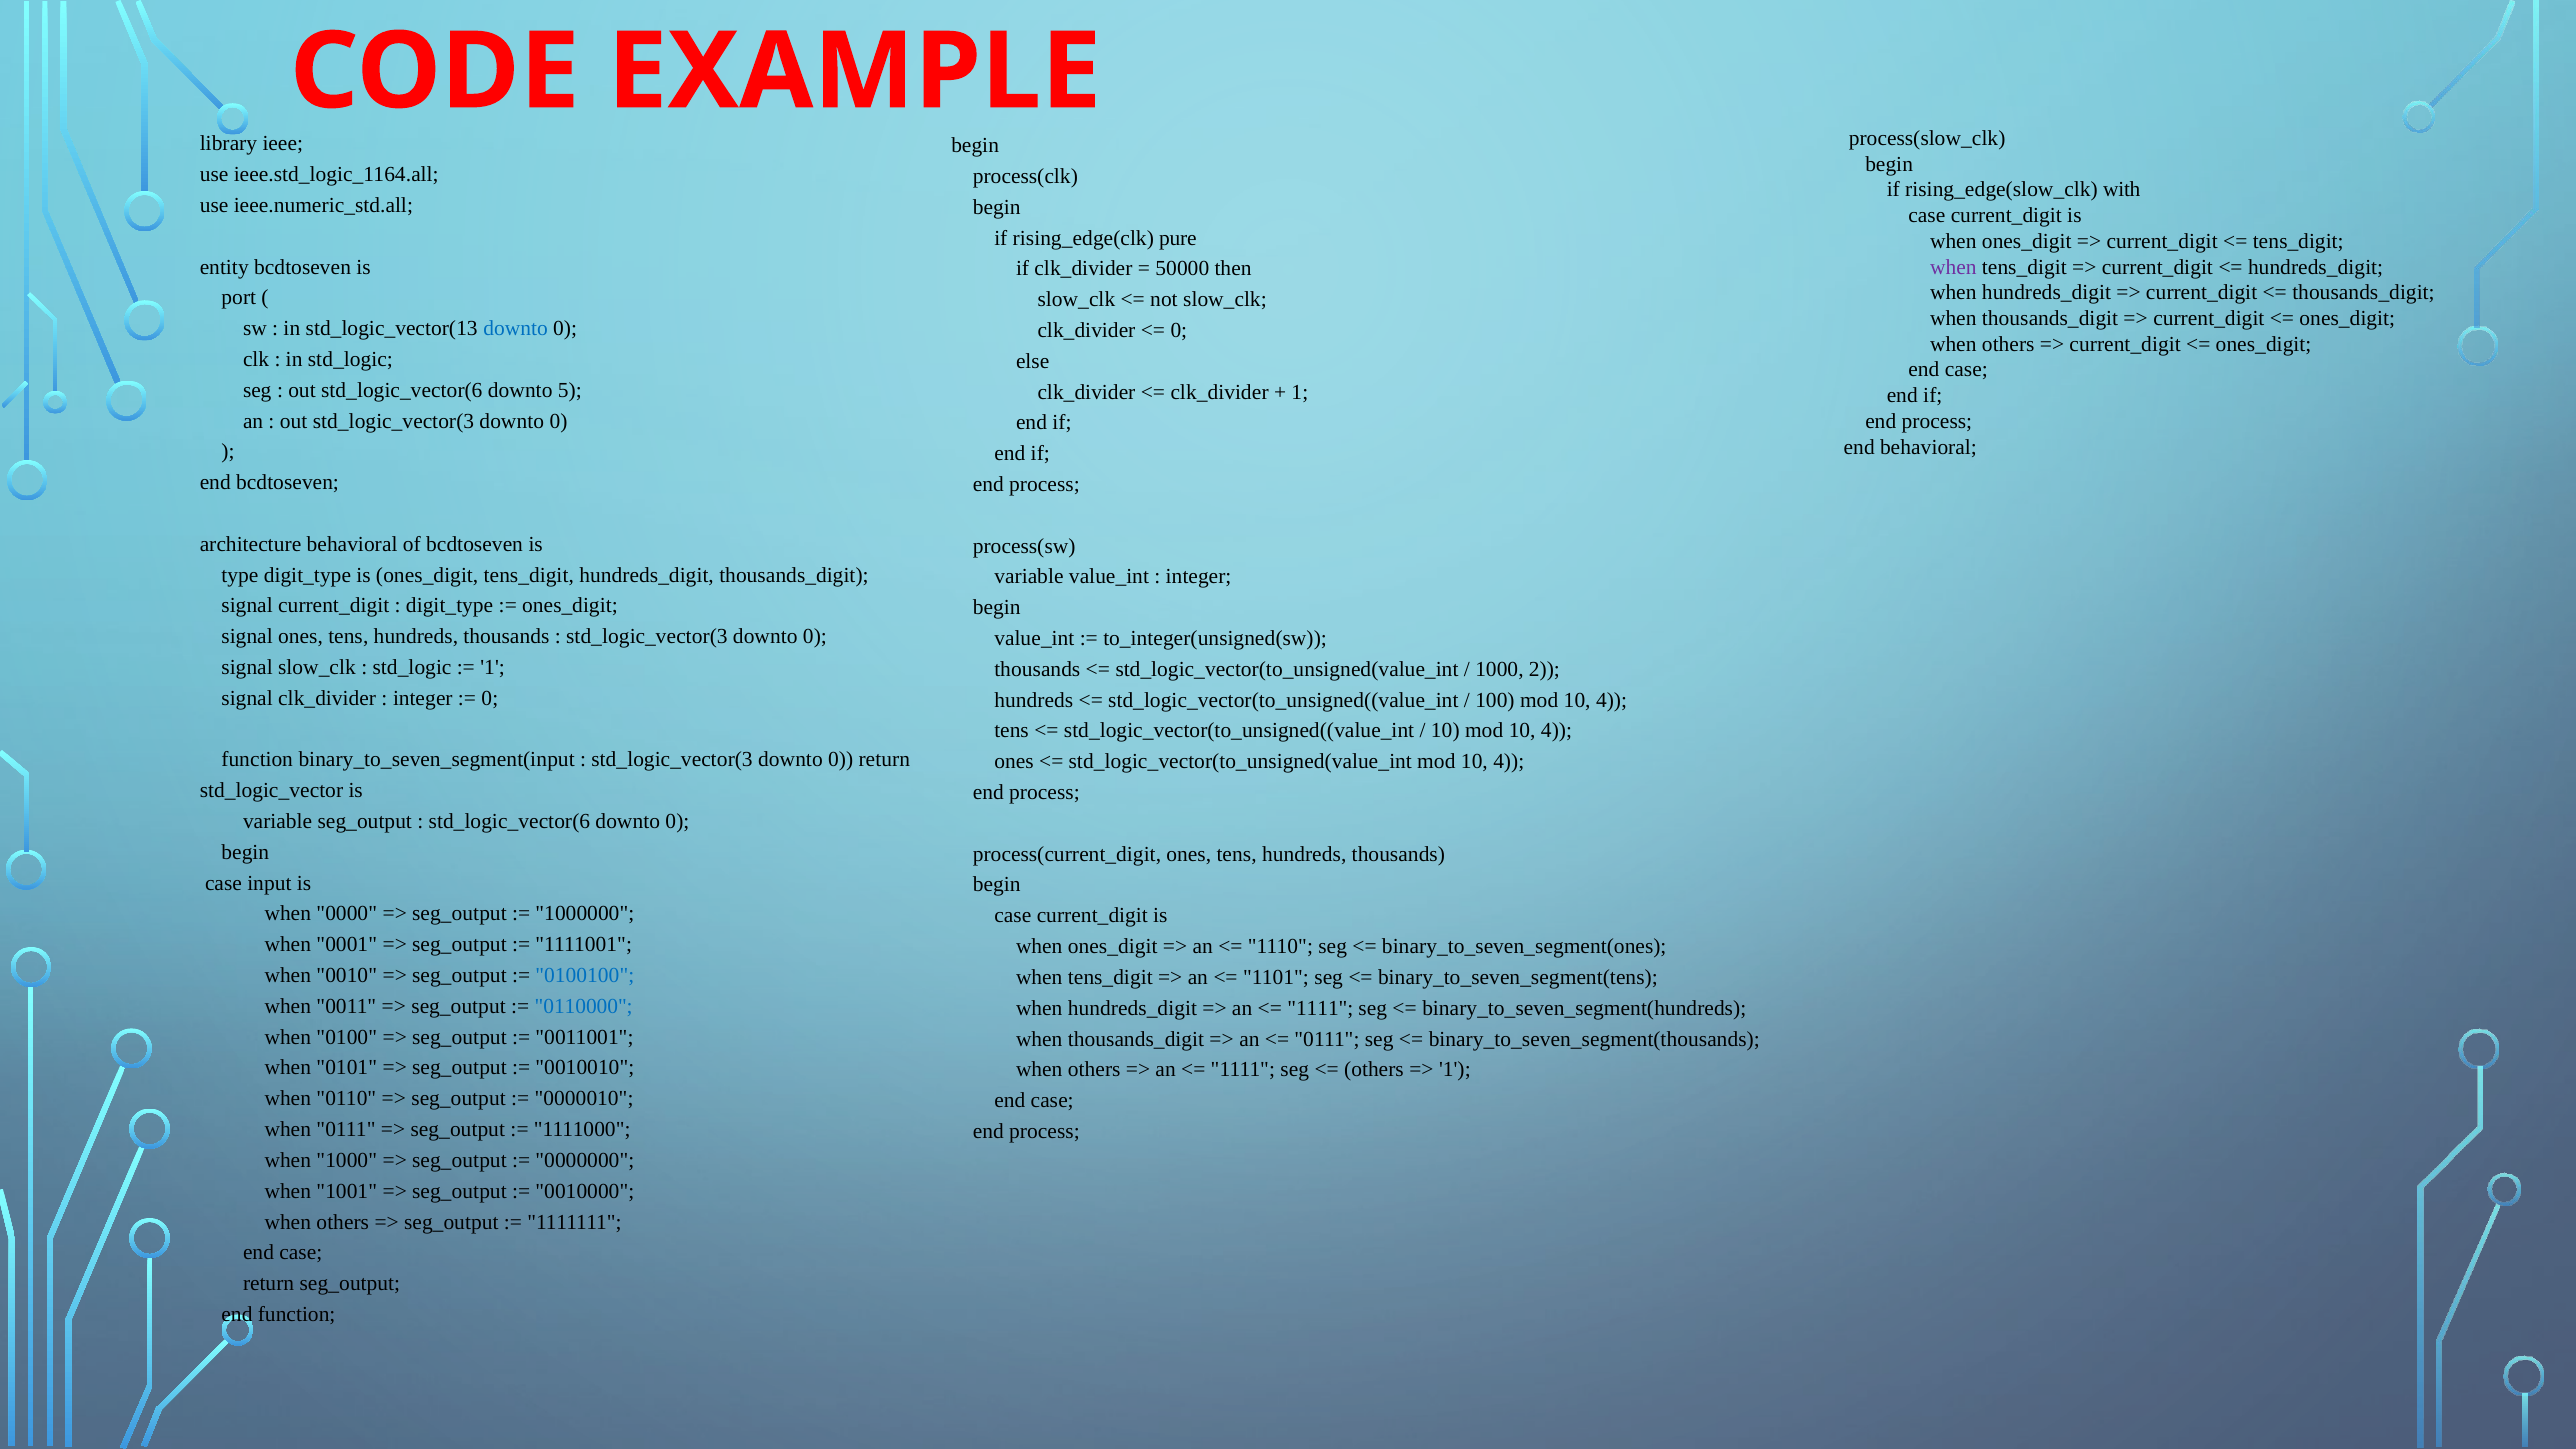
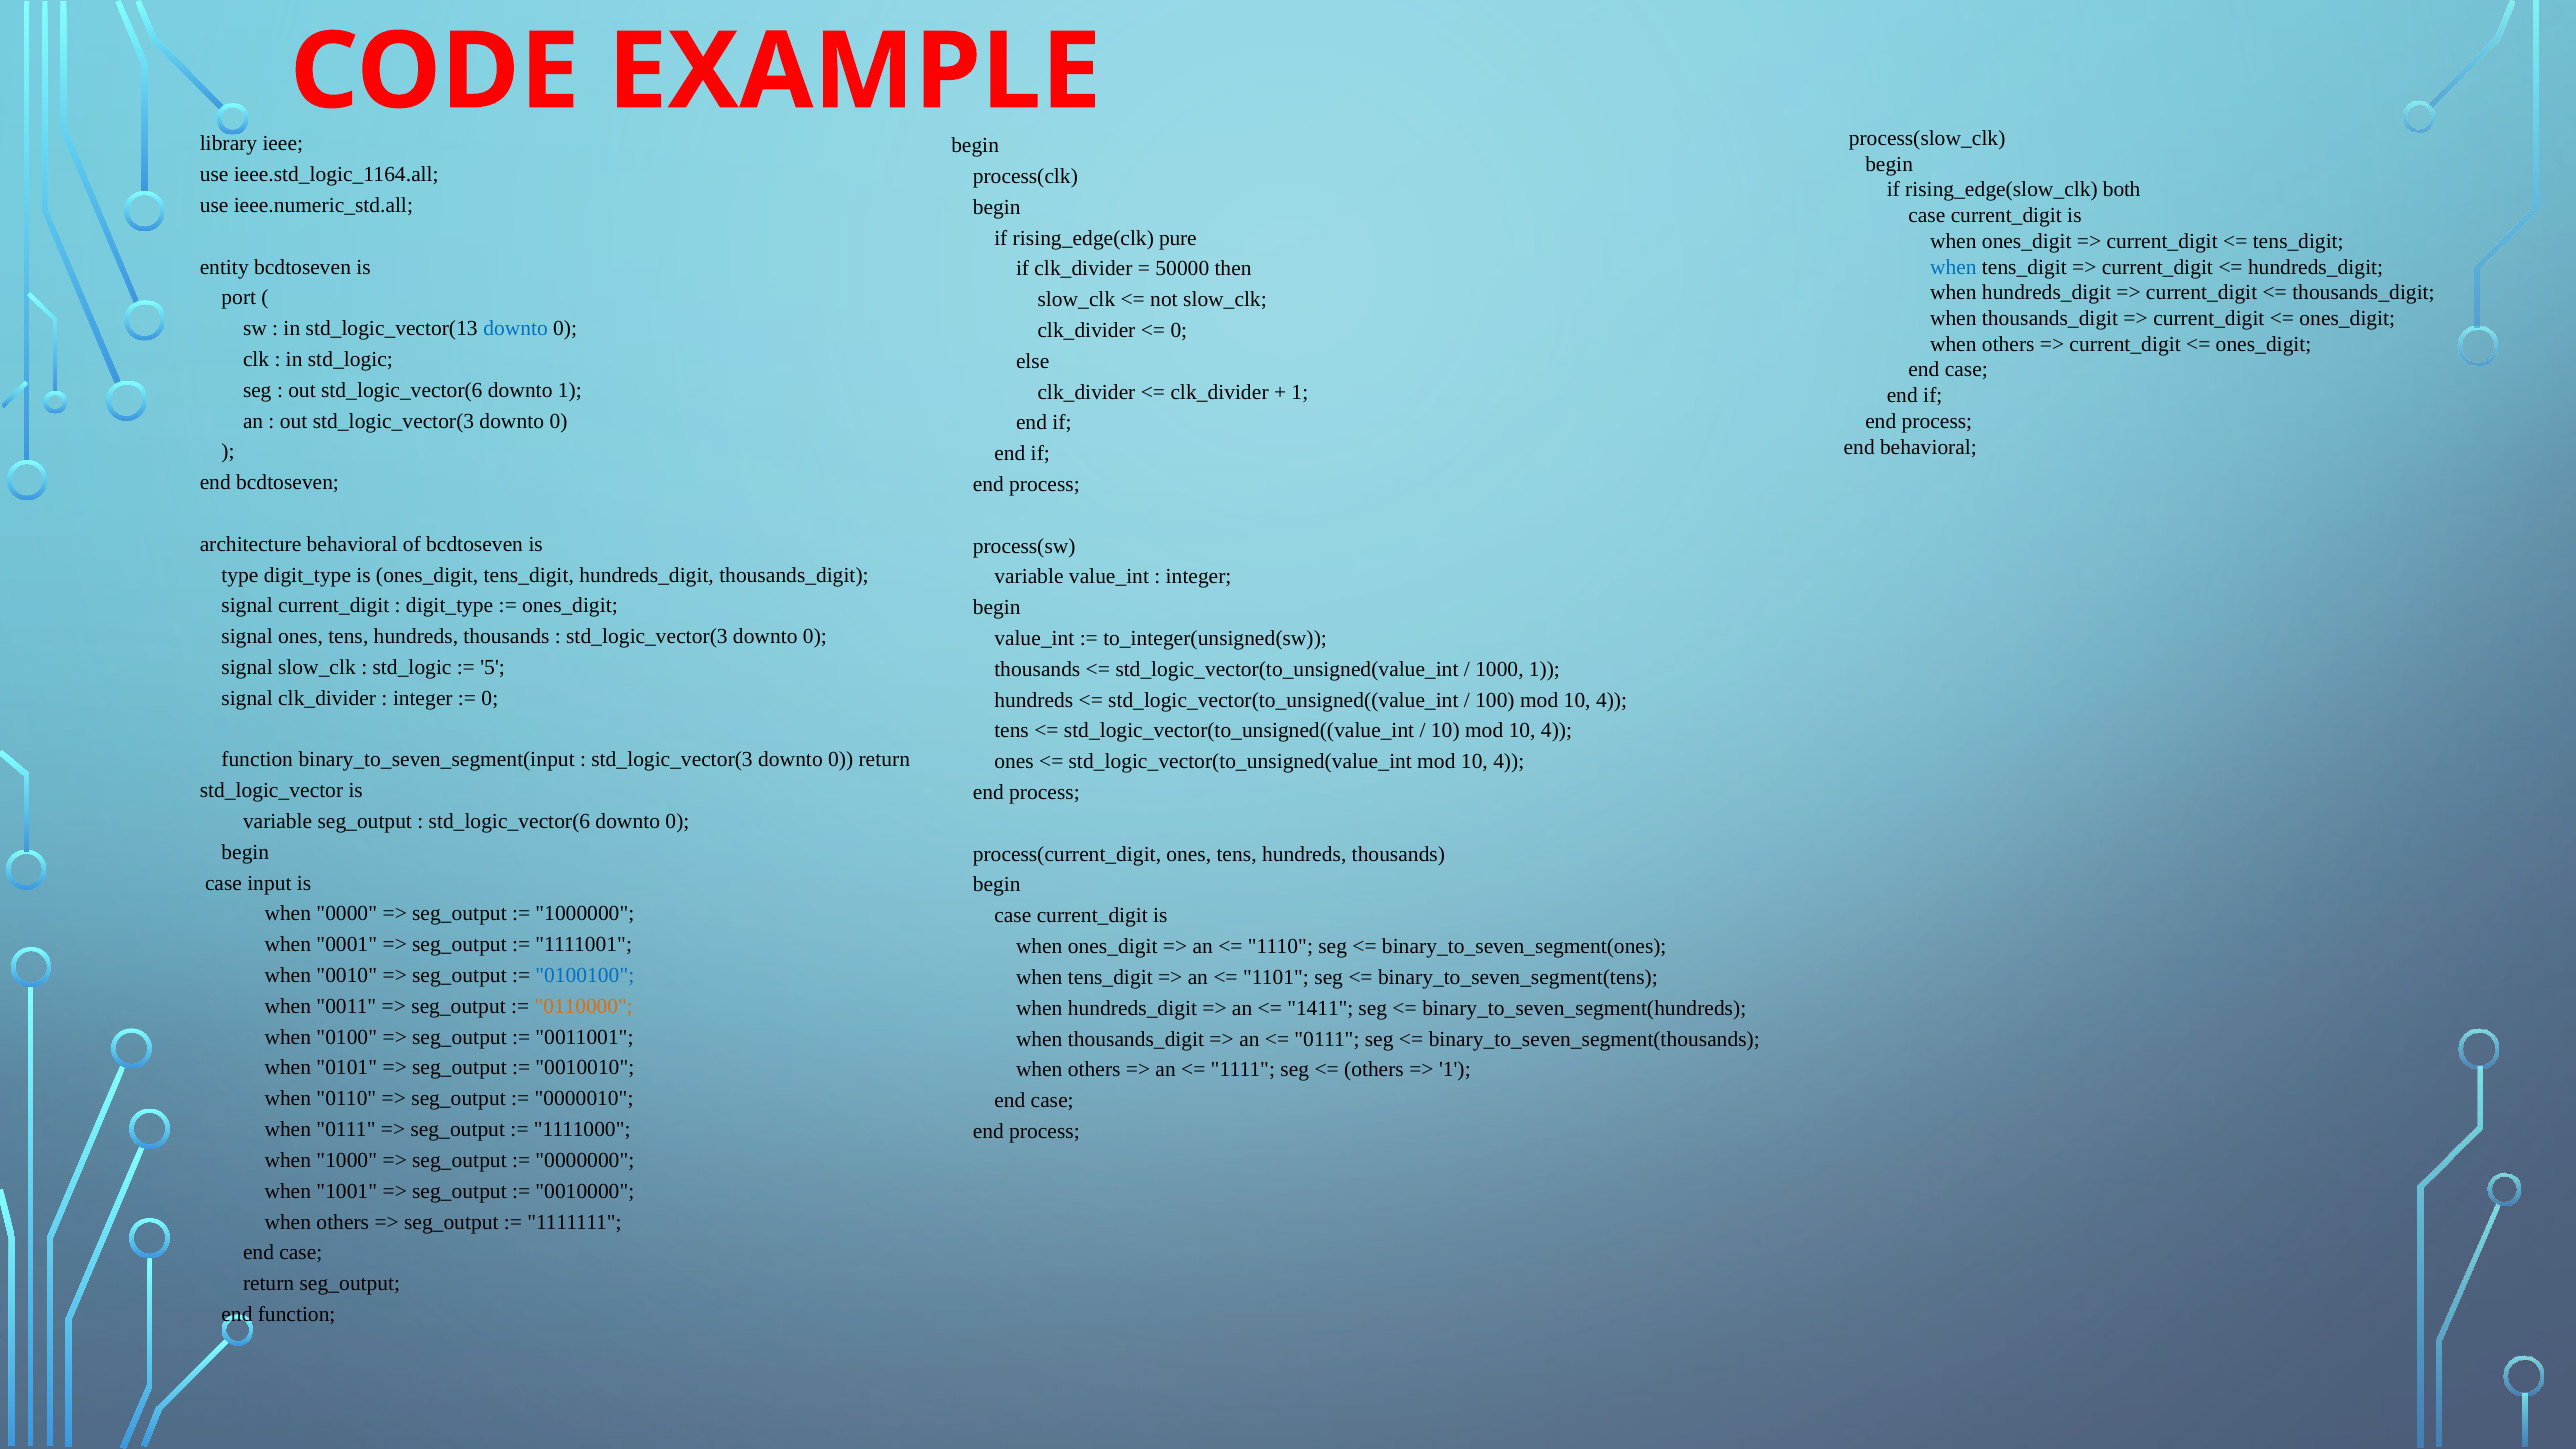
with: with -> both (2122, 190)
when colour: purple -> blue (1953, 267)
downto 5: 5 -> 1 (570, 390)
1: 1 -> 5 (493, 667)
1000 2: 2 -> 1 (1544, 669)
0110000 colour: blue -> orange (584, 1006)
1111: 1111 -> 1411 (1320, 1008)
